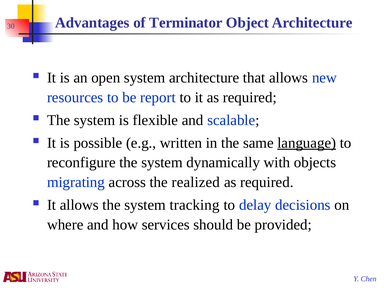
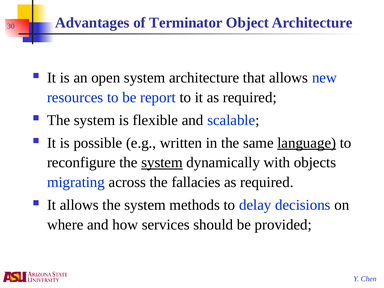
system underline: none -> present (162, 163)
realized: realized -> fallacies (196, 182)
tracking: tracking -> methods (195, 205)
